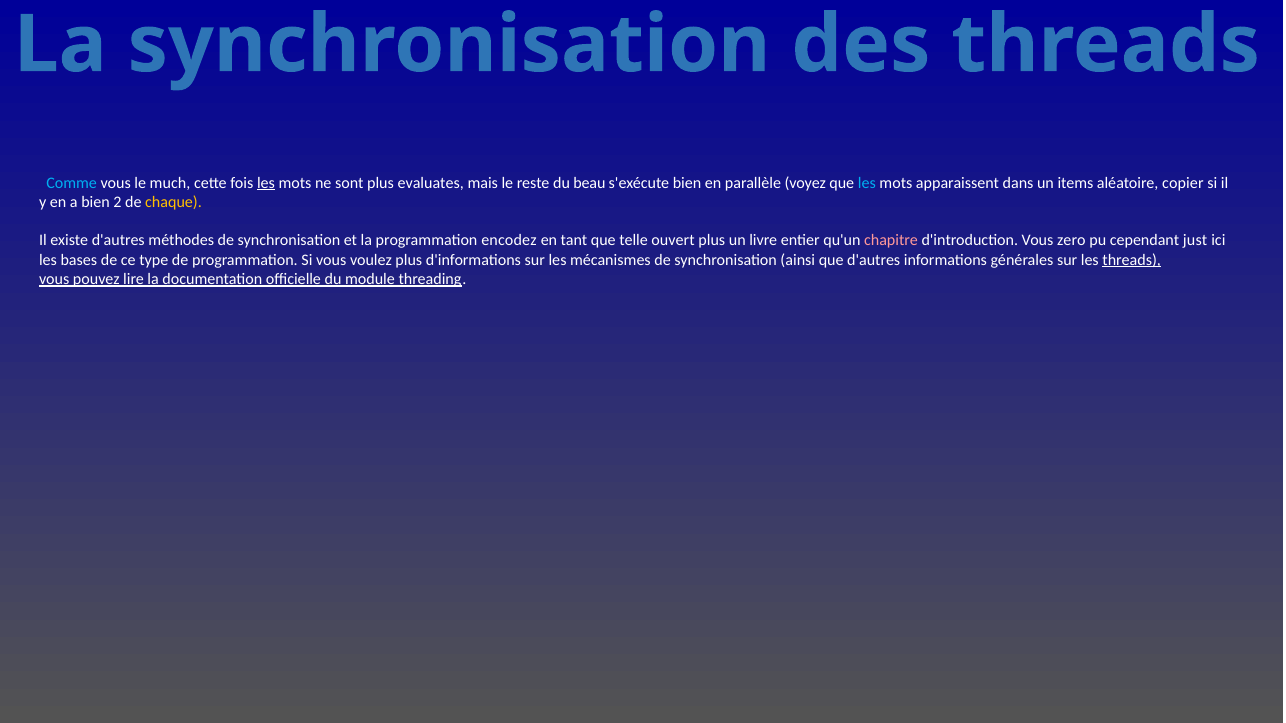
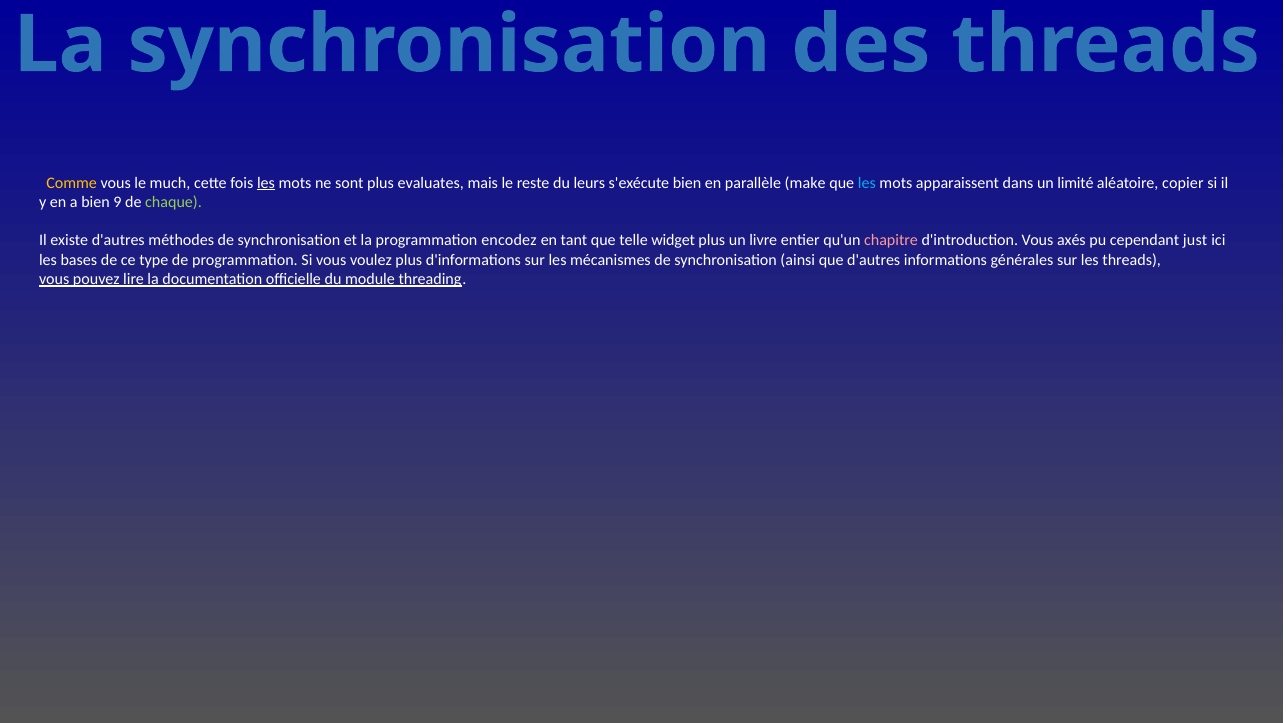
Comme colour: light blue -> yellow (72, 183)
beau: beau -> leurs (589, 183)
voyez: voyez -> make (805, 183)
items: items -> limité (1075, 183)
2: 2 -> 9 (117, 202)
chaque colour: yellow -> light green (174, 202)
ouvert: ouvert -> widget (673, 241)
zero: zero -> axés (1071, 241)
threads underline: present -> none (1132, 260)
